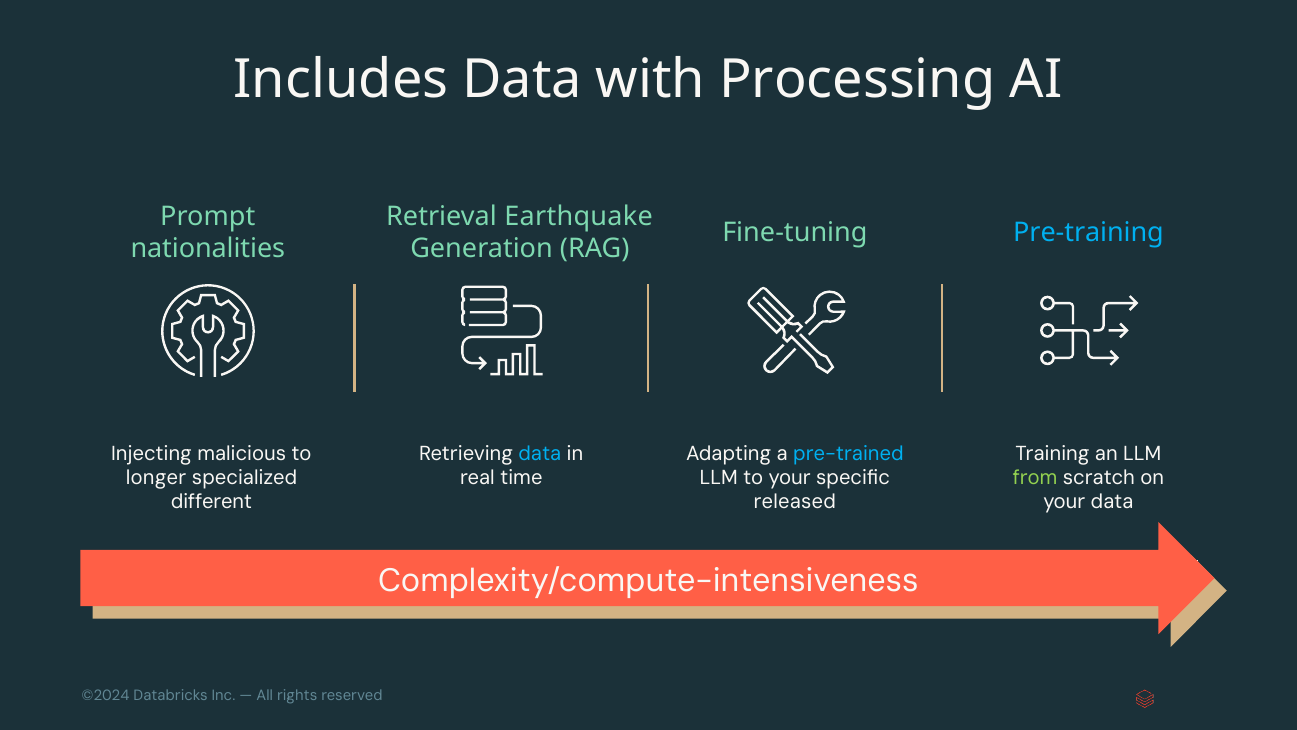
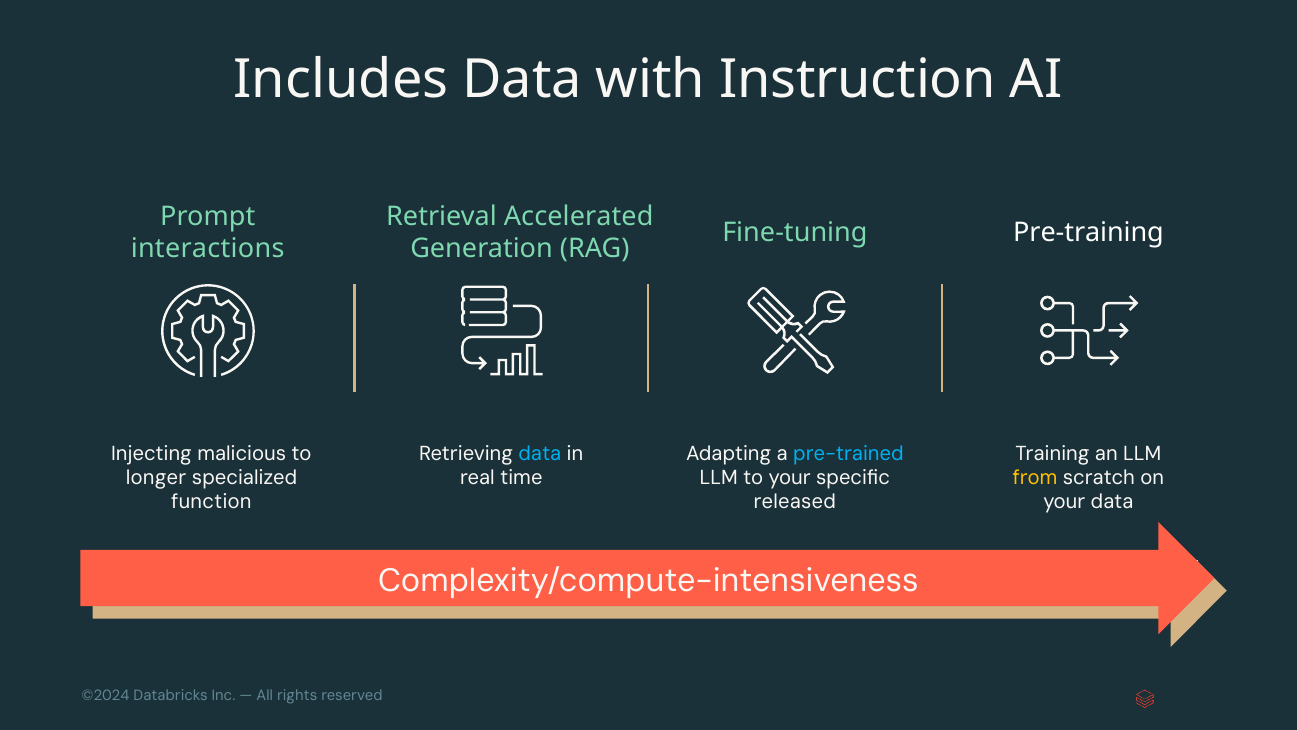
Processing: Processing -> Instruction (857, 79)
Earthquake: Earthquake -> Accelerated (579, 216)
Pre-training colour: light blue -> white (1089, 232)
nationalities: nationalities -> interactions (208, 248)
from colour: light green -> yellow (1035, 478)
different: different -> function (211, 502)
